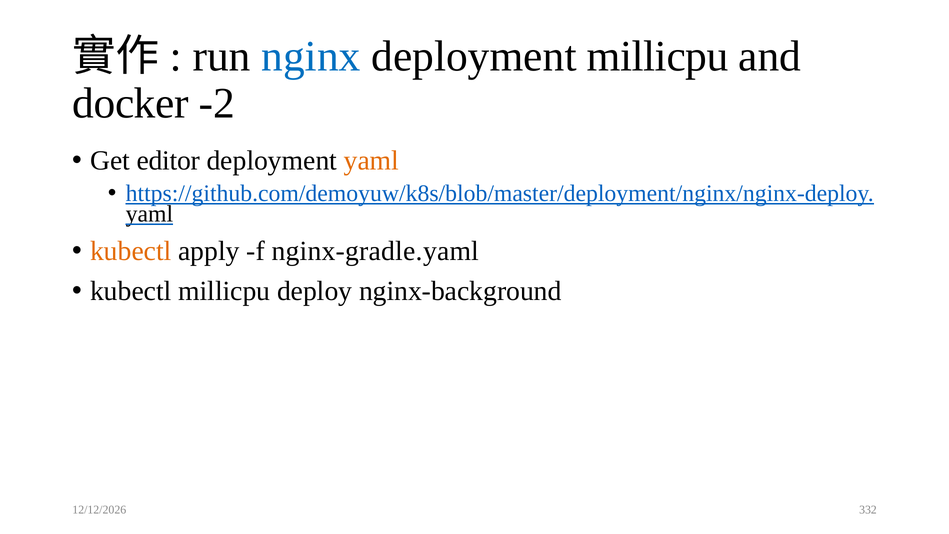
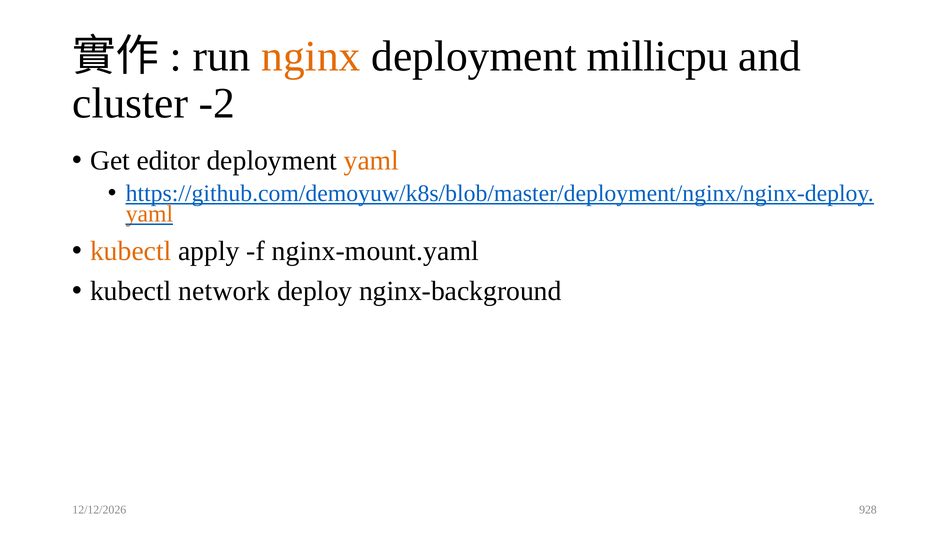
nginx colour: blue -> orange (311, 56)
docker: docker -> cluster (130, 103)
yaml colour: black -> orange (149, 214)
nginx-gradle.yaml: nginx-gradle.yaml -> nginx-mount.yaml (375, 251)
kubectl millicpu: millicpu -> network (224, 291)
332: 332 -> 928 (868, 510)
